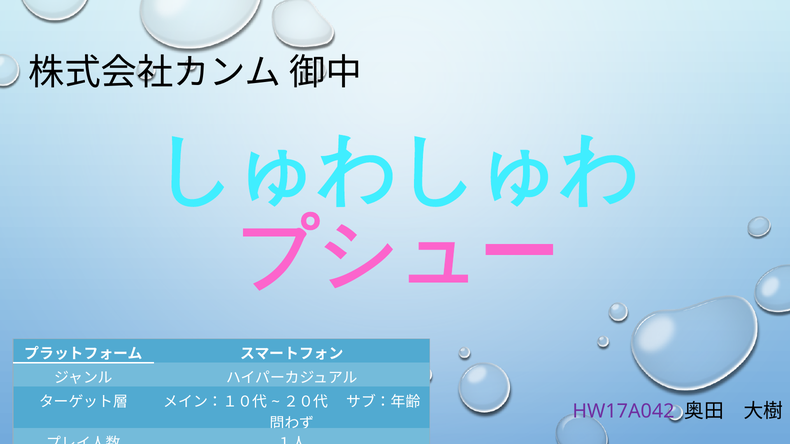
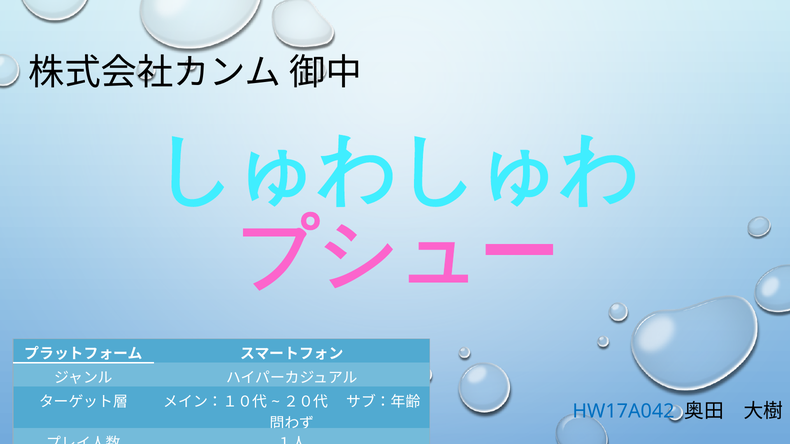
HW17A042 colour: purple -> blue (623, 411)
